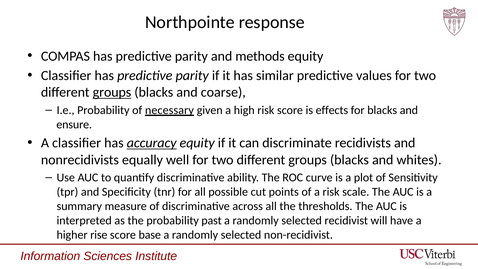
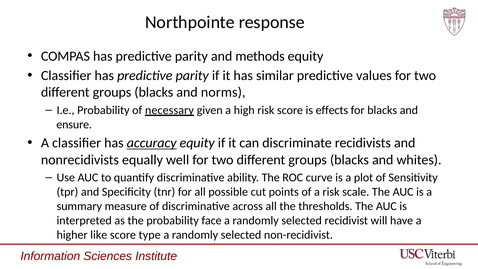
groups underline: present -> none (112, 92)
coarse: coarse -> norms (223, 92)
past: past -> face (212, 220)
rise: rise -> like (99, 235)
base: base -> type (150, 235)
